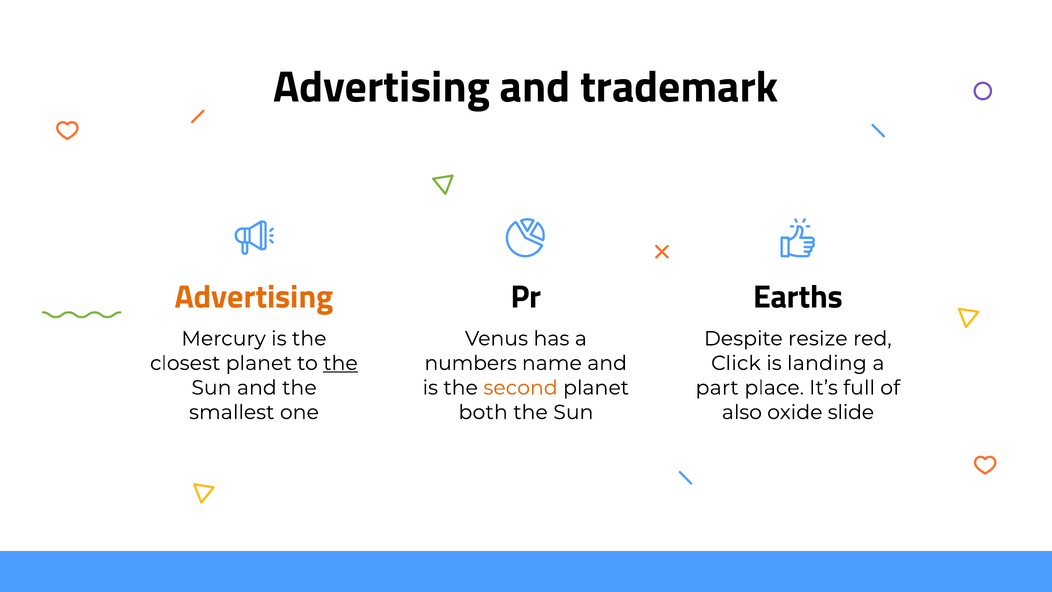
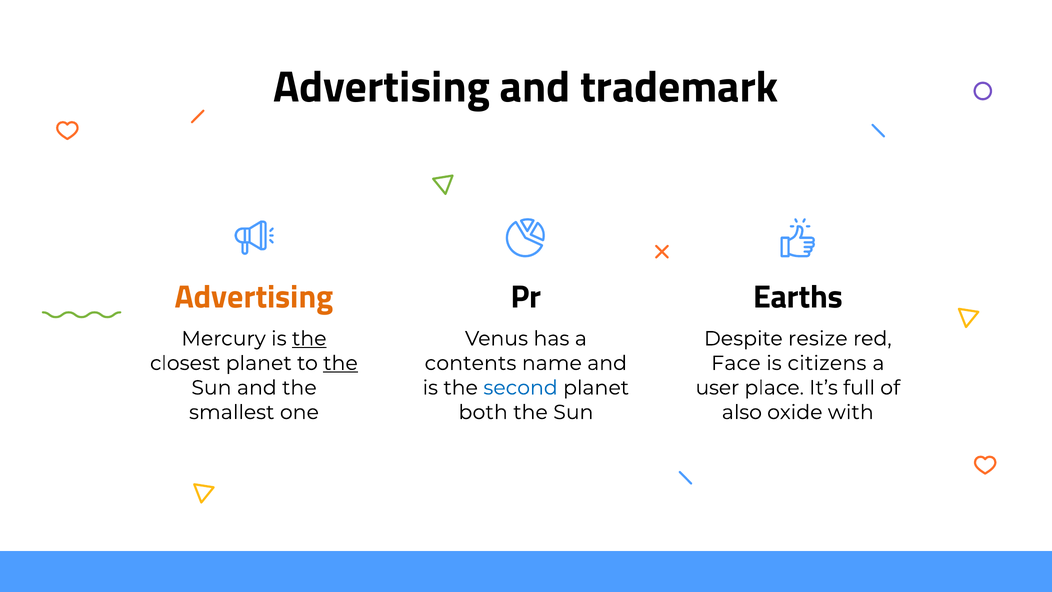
the underline: none -> present (309, 339)
numbers: numbers -> contents (471, 363)
Click: Click -> Face (736, 363)
landing: landing -> citizens (827, 363)
second colour: orange -> blue (521, 388)
part: part -> user (717, 388)
slide: slide -> with (851, 412)
